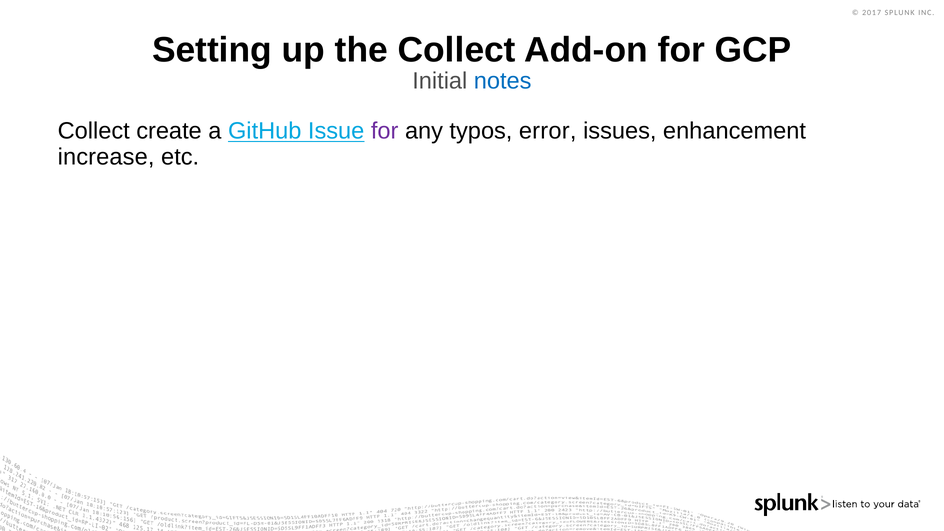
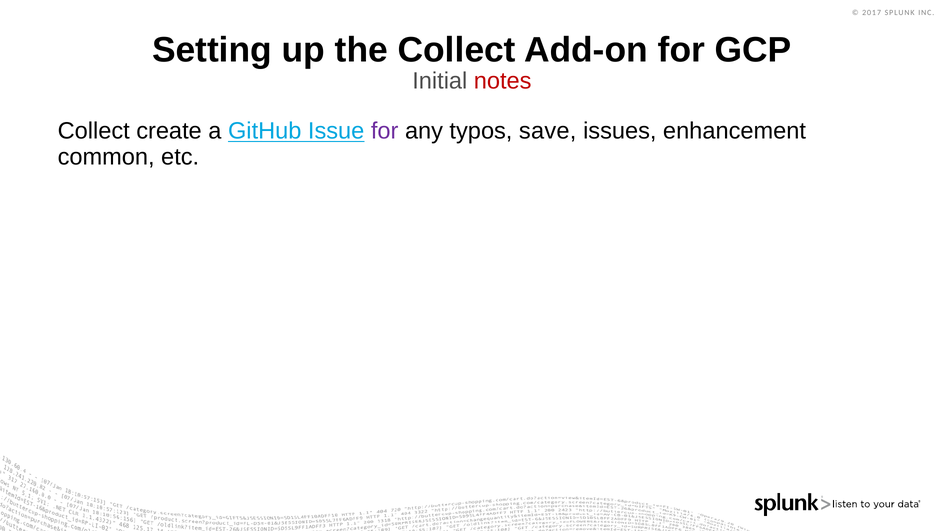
notes colour: blue -> red (503, 81)
error: error -> save (548, 131)
increase: increase -> common (106, 157)
